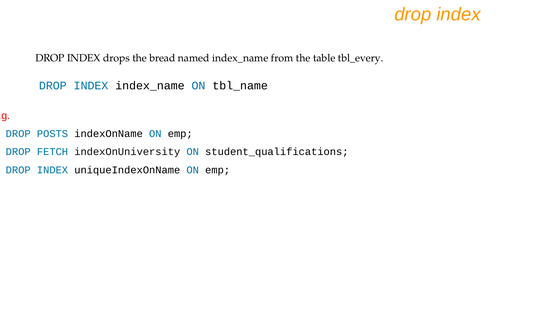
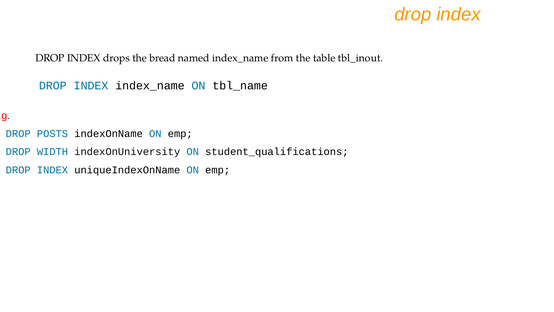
tbl_every: tbl_every -> tbl_inout (361, 58)
FETCH: FETCH -> WIDTH (52, 152)
